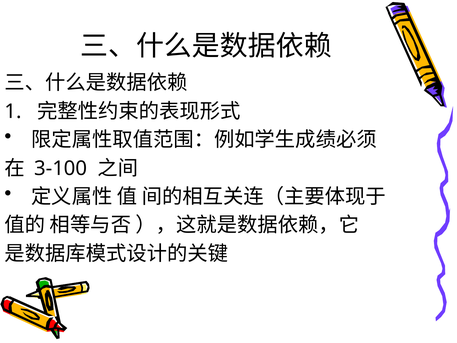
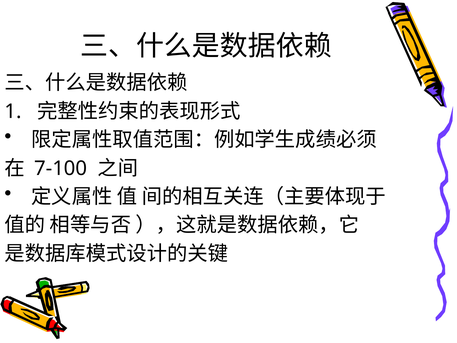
3-100: 3-100 -> 7-100 (61, 168)
